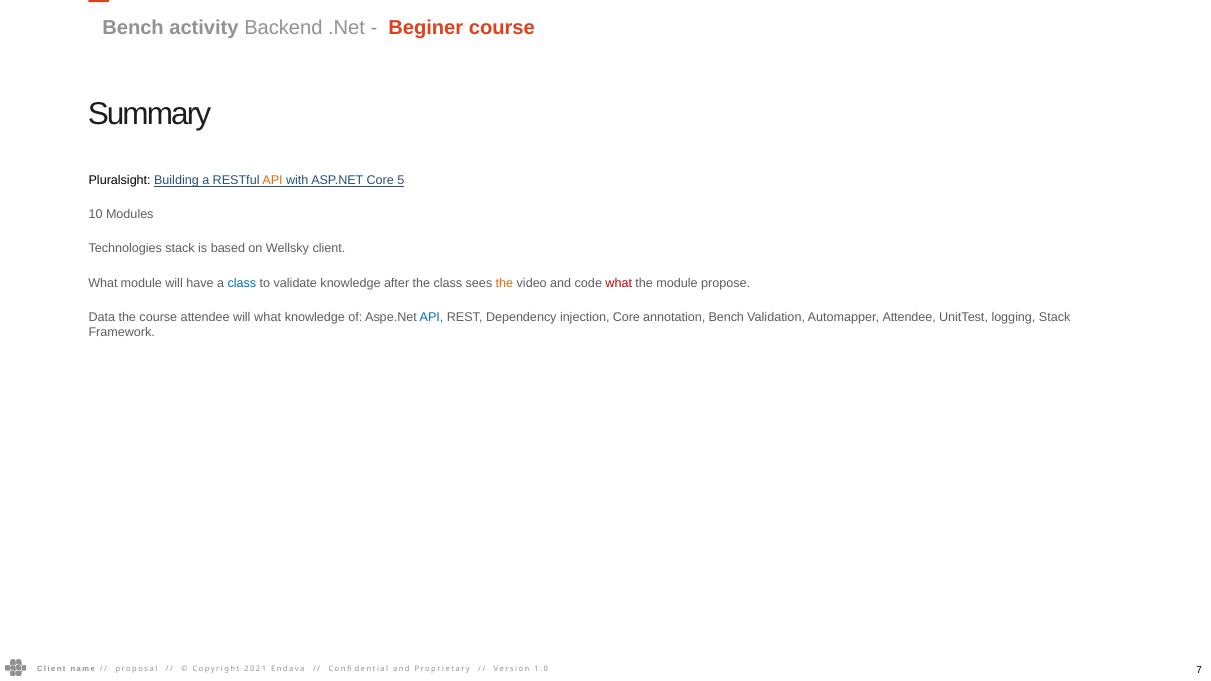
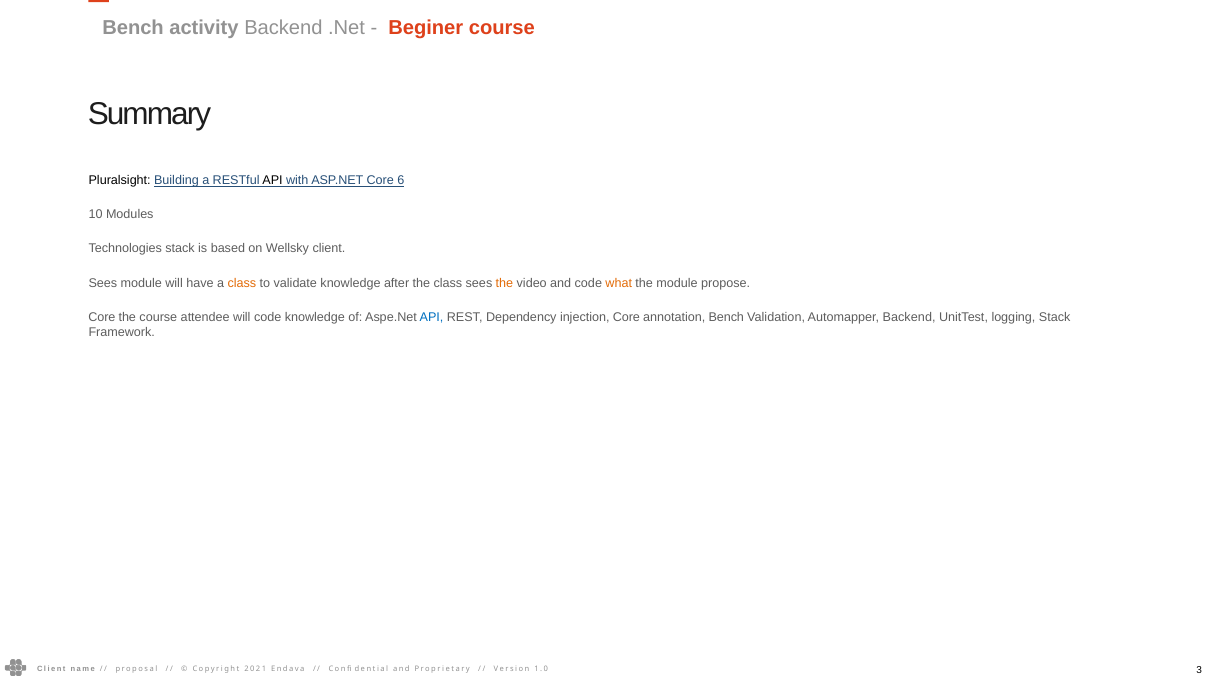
API colour: orange -> black (273, 181)
5: 5 -> 6 (401, 181)
What: What -> Sees (103, 283)
class colour: blue -> orange (242, 283)
what colour: red -> orange (619, 283)
Data: Data -> Core (102, 317)
will what: what -> code (268, 317)
Automapper Attendee: Attendee -> Backend (909, 317)
7: 7 -> 3 (1199, 670)
